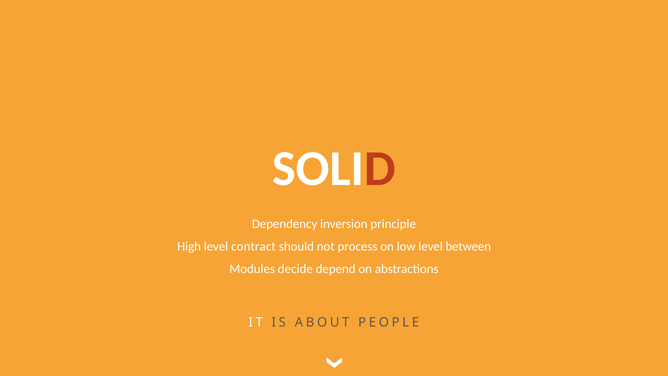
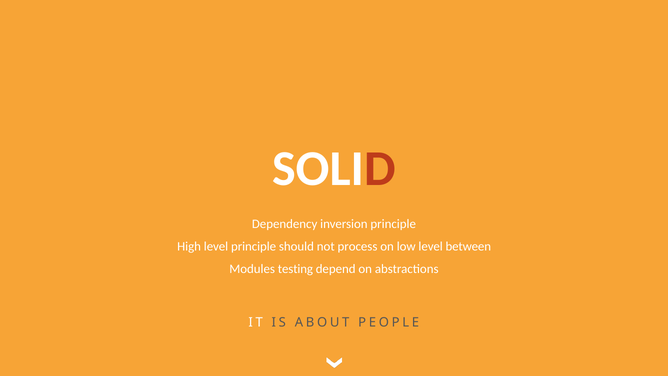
level contract: contract -> principle (254, 246)
decide: decide -> testing (295, 269)
